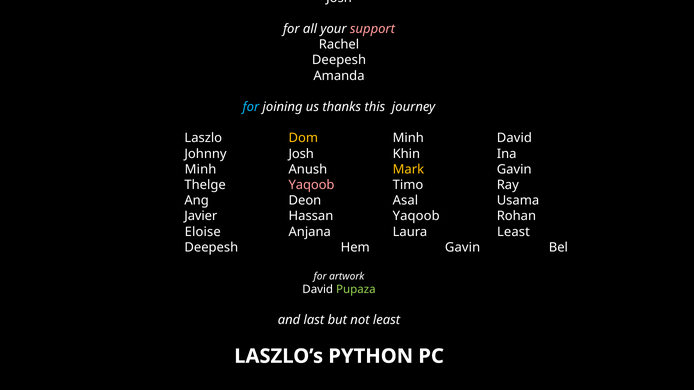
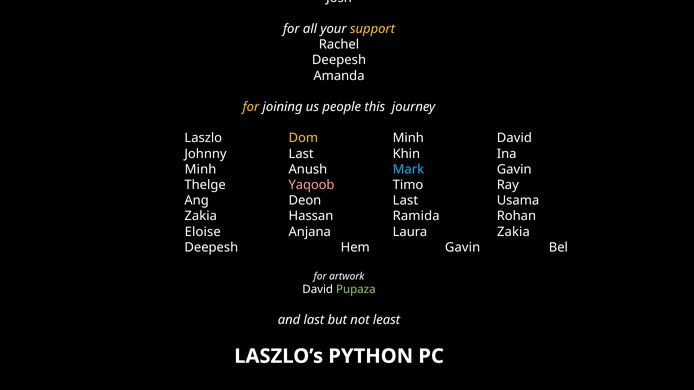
support colour: pink -> yellow (372, 29)
for colour: light blue -> yellow (251, 107)
us thanks: thanks -> people (342, 107)
Johnny Josh: Josh -> Last (301, 154)
Mark colour: yellow -> light blue (408, 169)
Deon Asal: Asal -> Last (405, 201)
Javier: Javier -> Zakia (201, 216)
Hassan Yaqoob: Yaqoob -> Ramida (416, 216)
Laura Least: Least -> Zakia (513, 232)
